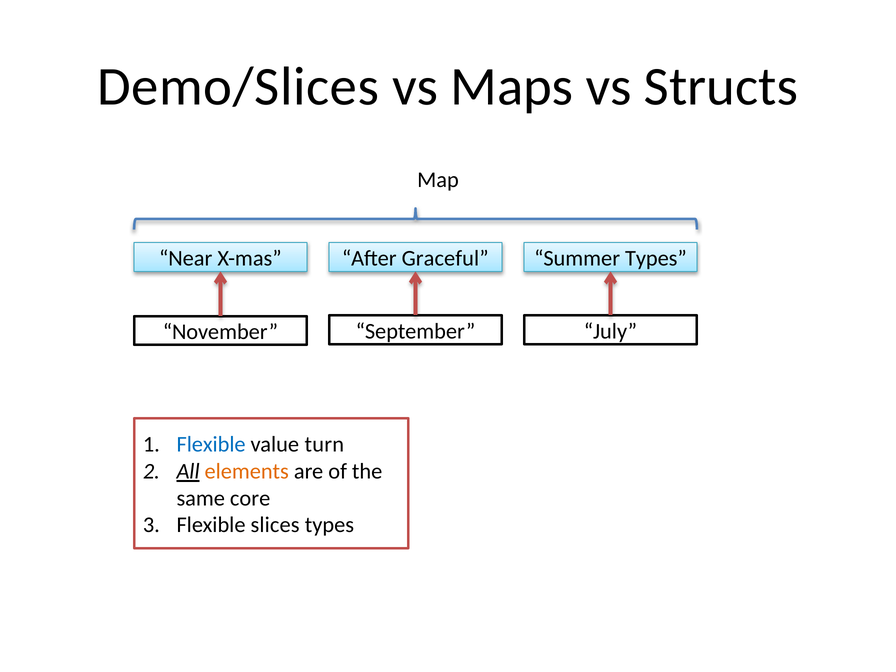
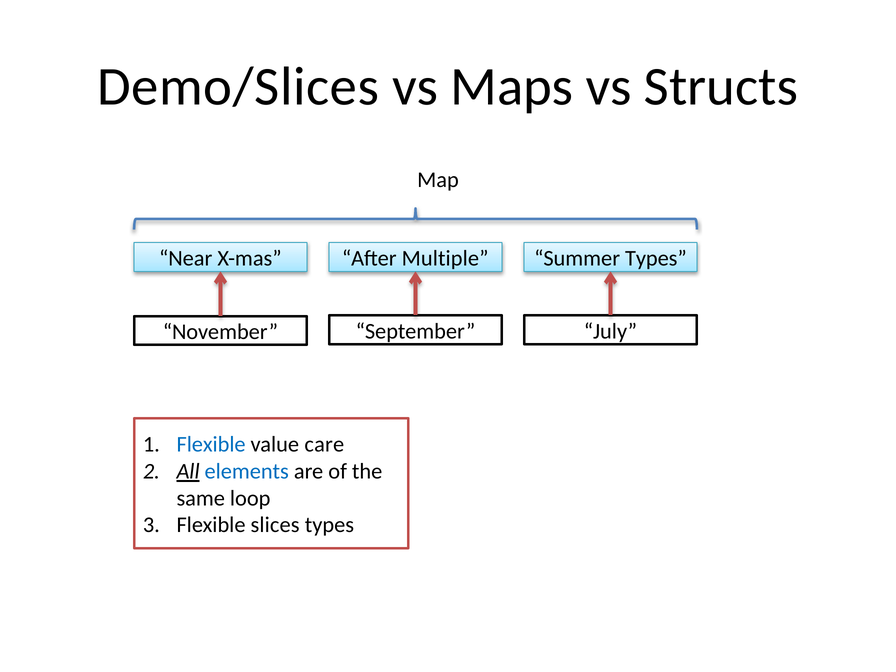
Graceful: Graceful -> Multiple (445, 258)
turn: turn -> care (324, 444)
elements colour: orange -> blue (247, 471)
core: core -> loop (250, 498)
